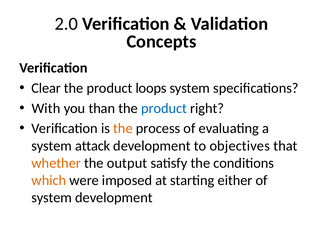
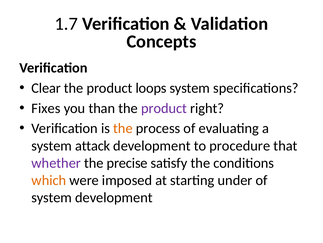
2.0: 2.0 -> 1.7 (66, 24)
With: With -> Fixes (46, 108)
product colour: blue -> purple (164, 108)
objectives: objectives -> procedure (240, 145)
whether colour: orange -> purple (56, 163)
output: output -> precise (127, 163)
either: either -> under (235, 180)
